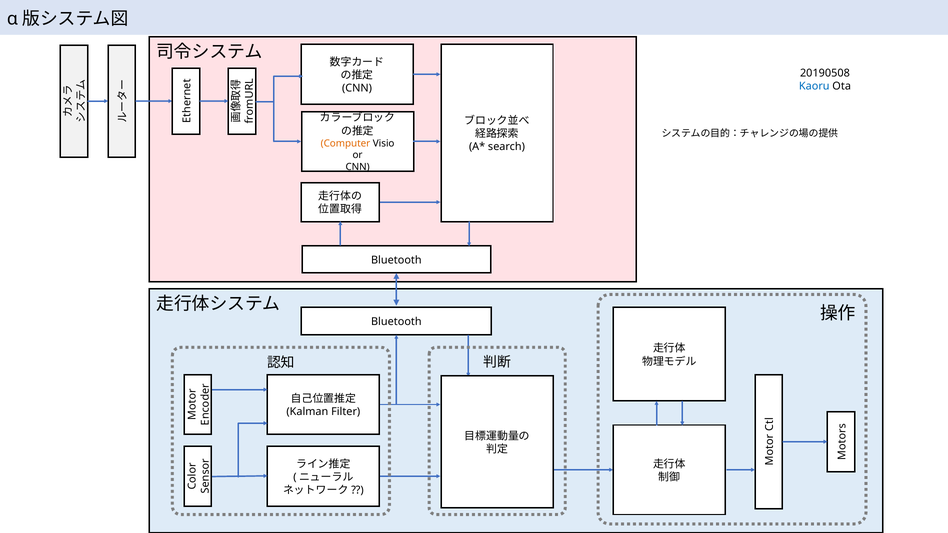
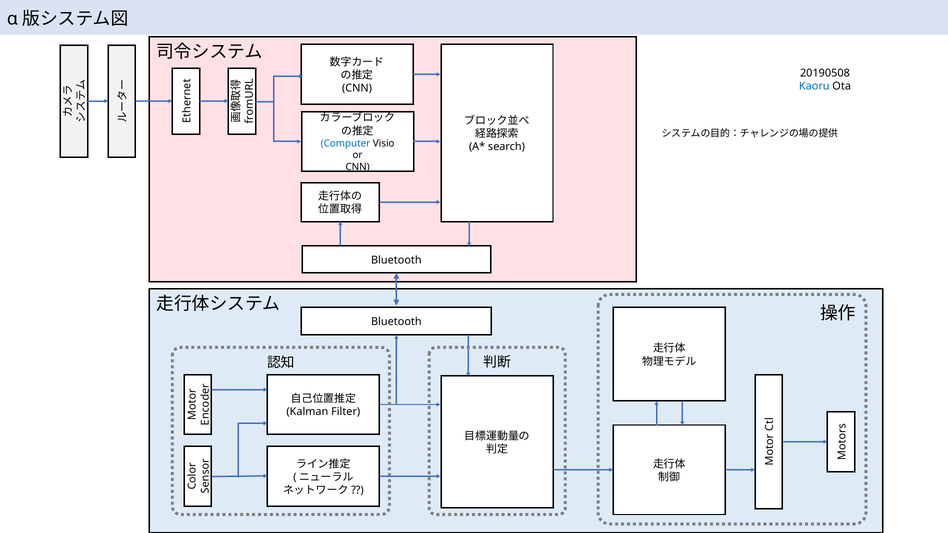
Computer colour: orange -> blue (346, 143)
